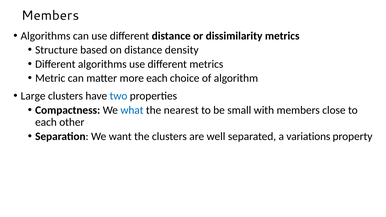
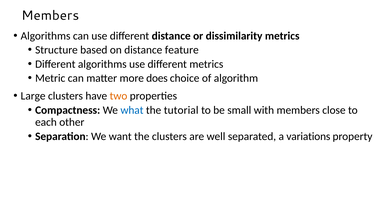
density: density -> feature (182, 50)
more each: each -> does (157, 78)
two colour: blue -> orange (118, 96)
nearest: nearest -> tutorial (181, 110)
